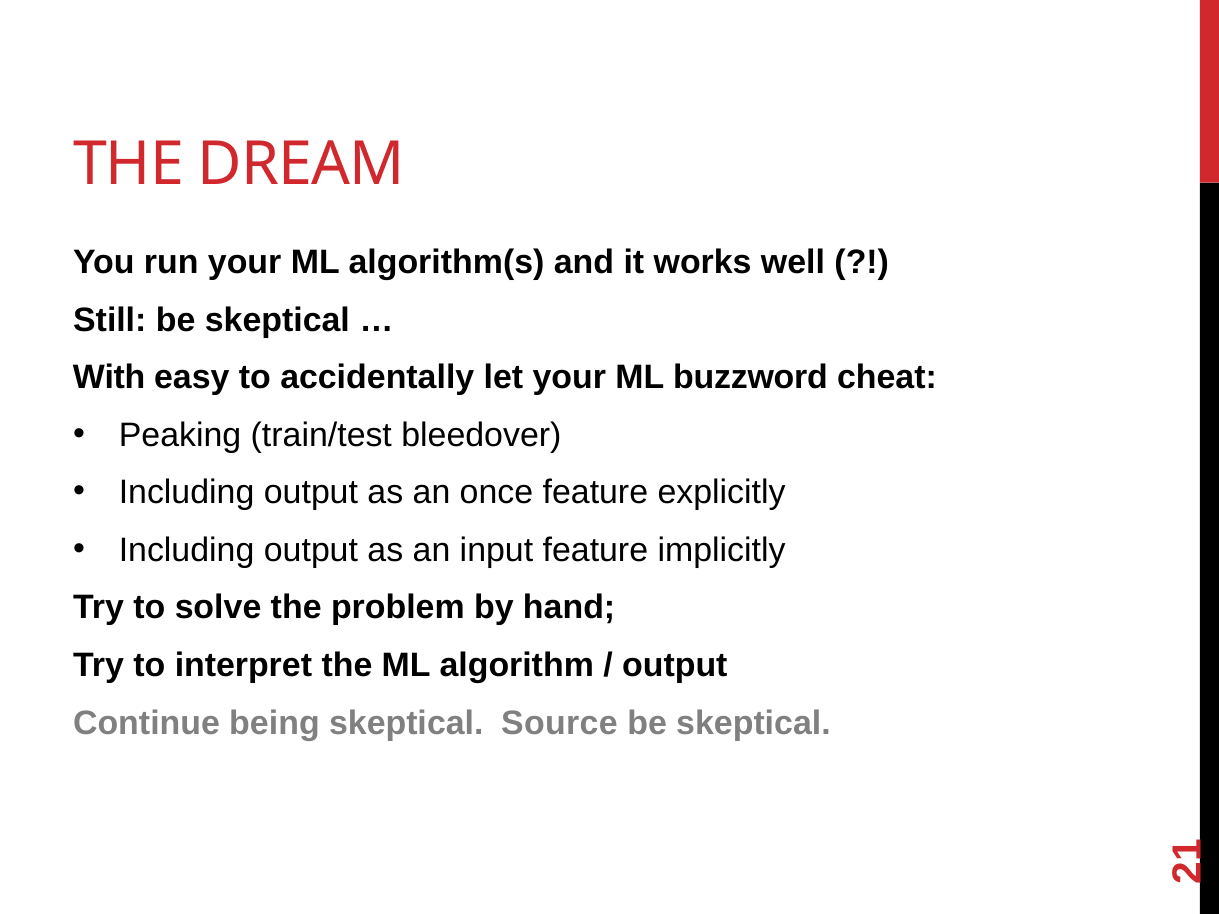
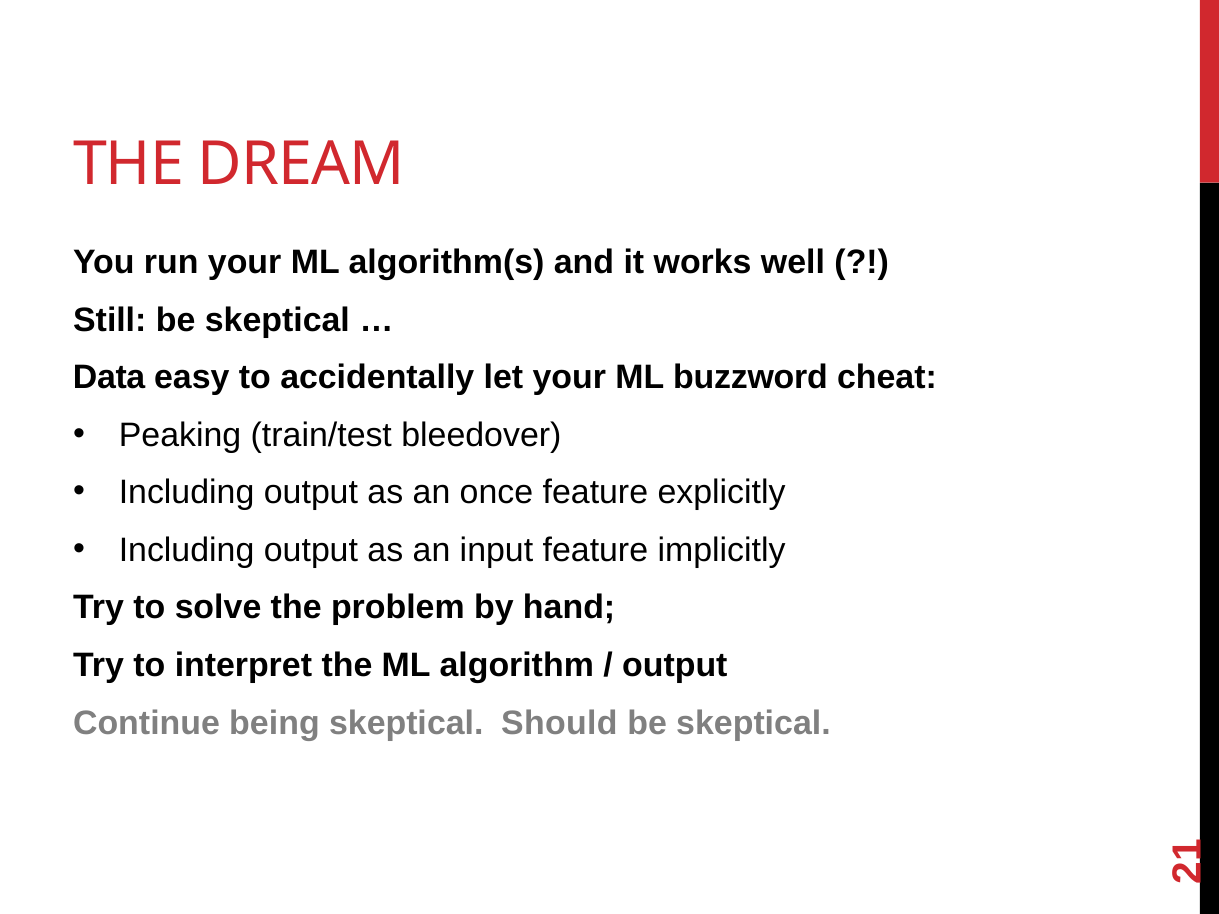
With: With -> Data (109, 378)
Source: Source -> Should (559, 723)
